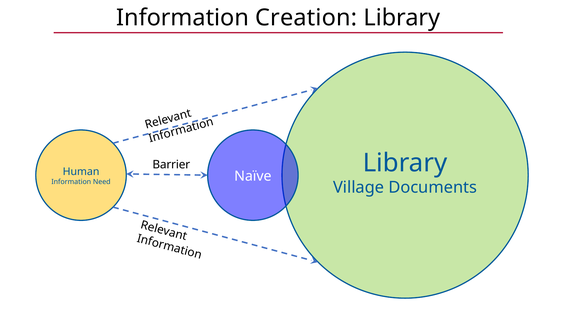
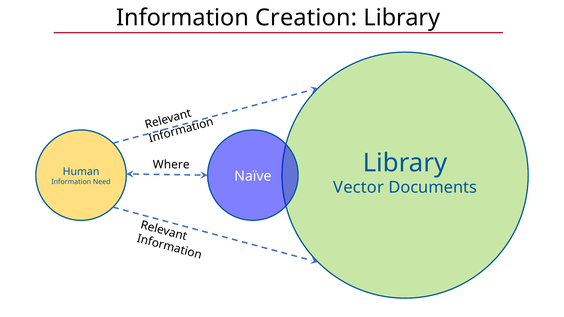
Barrier: Barrier -> Where (171, 165)
Village: Village -> Vector (359, 188)
